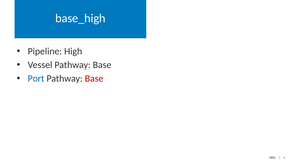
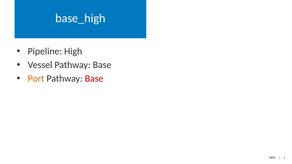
Port colour: blue -> orange (36, 79)
